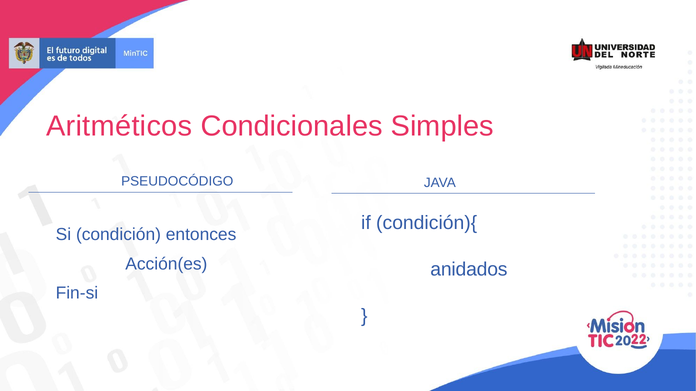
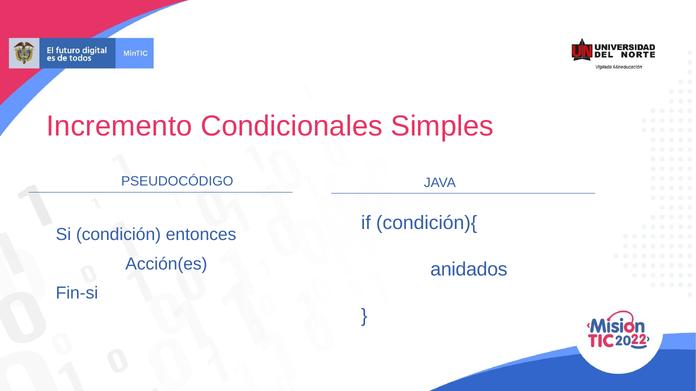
Aritméticos: Aritméticos -> Incremento (119, 127)
